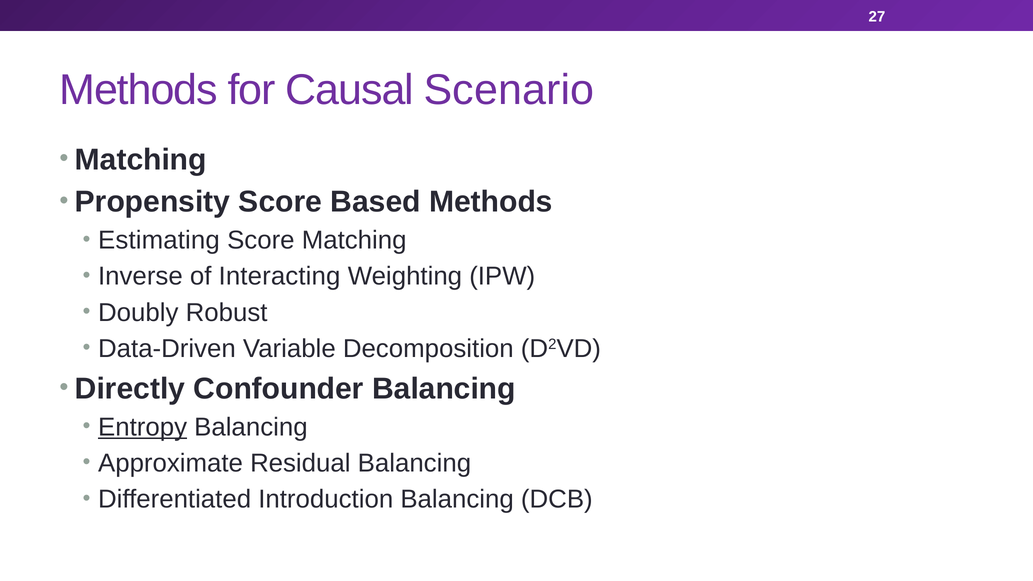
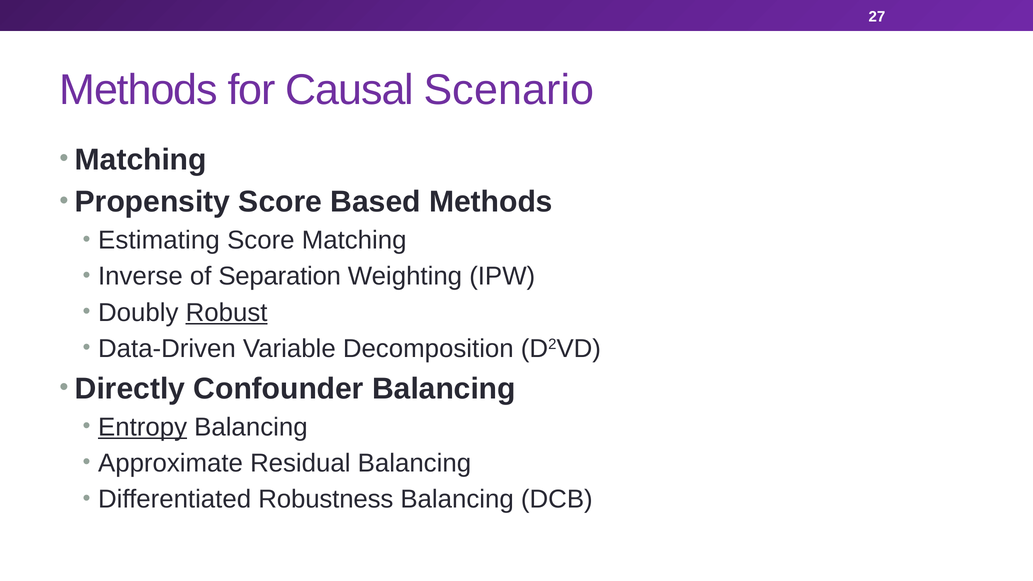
Interacting: Interacting -> Separation (280, 276)
Robust underline: none -> present (227, 313)
Introduction: Introduction -> Robustness (326, 499)
